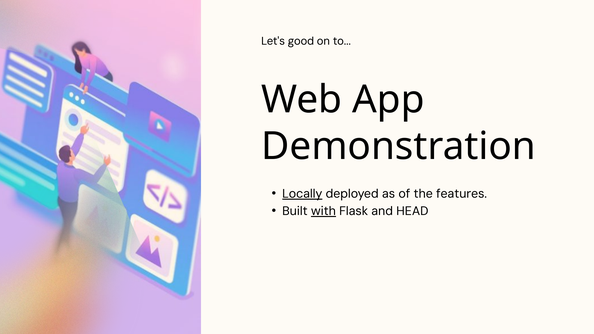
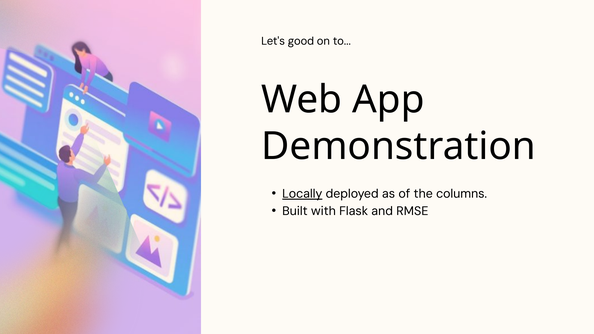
features: features -> columns (462, 194)
with underline: present -> none (323, 211)
HEAD: HEAD -> RMSE (412, 211)
